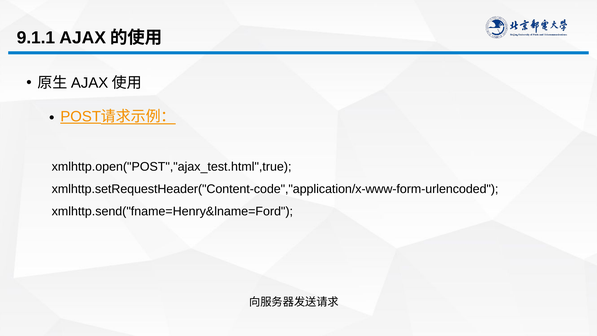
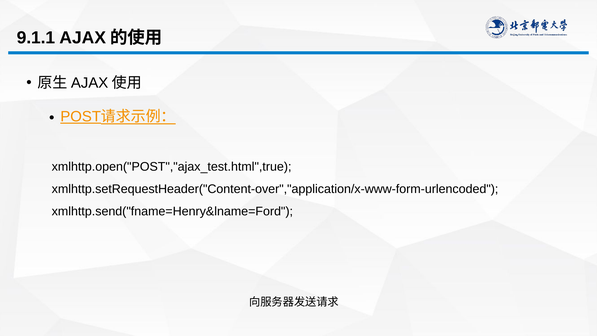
xmlhttp.setRequestHeader("Content-code","application/x-www-form-urlencoded: xmlhttp.setRequestHeader("Content-code","application/x-www-form-urlencoded -> xmlhttp.setRequestHeader("Content-over","application/x-www-form-urlencoded (275, 189)
